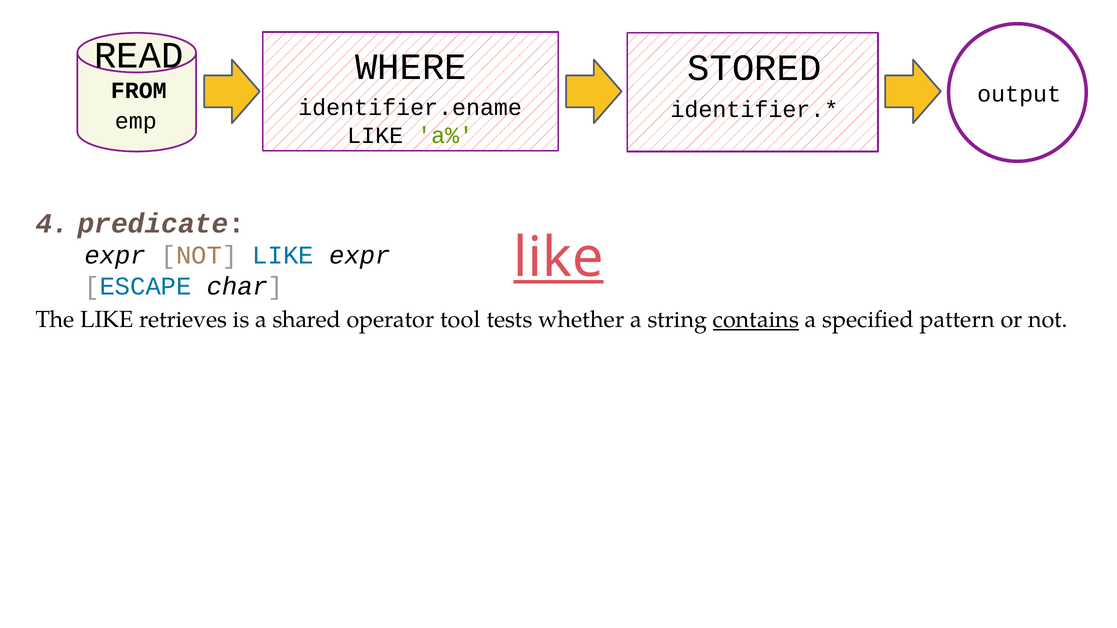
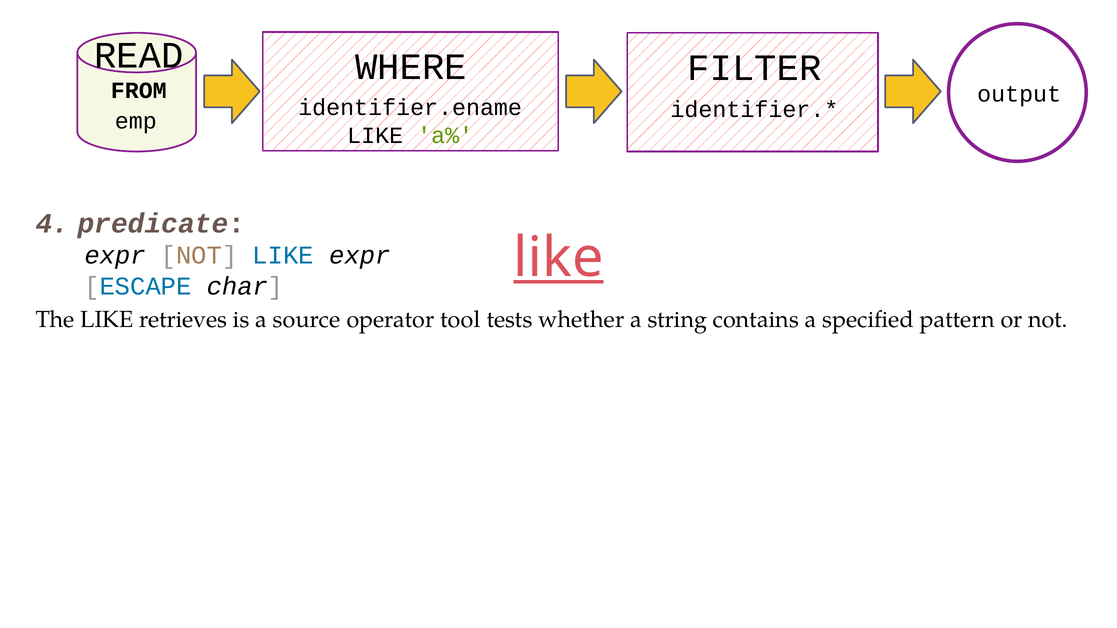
STORED: STORED -> FILTER (754, 68)
shared: shared -> source (307, 320)
contains underline: present -> none (756, 320)
